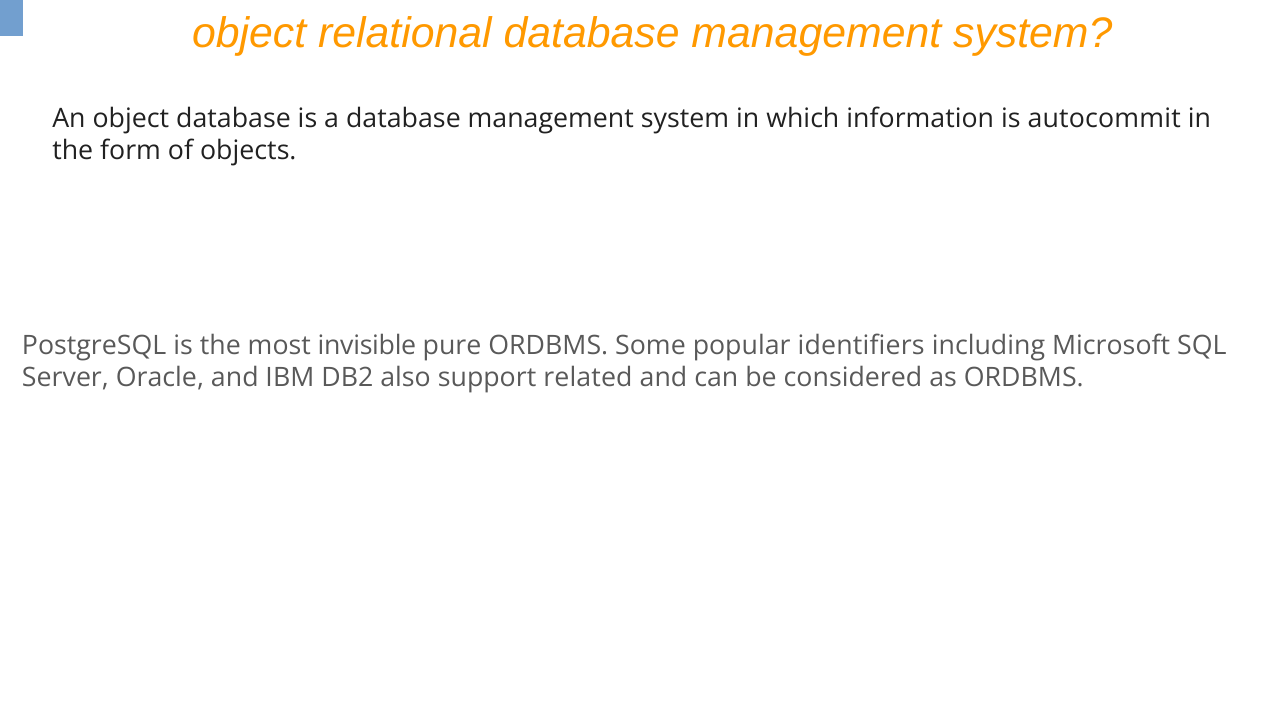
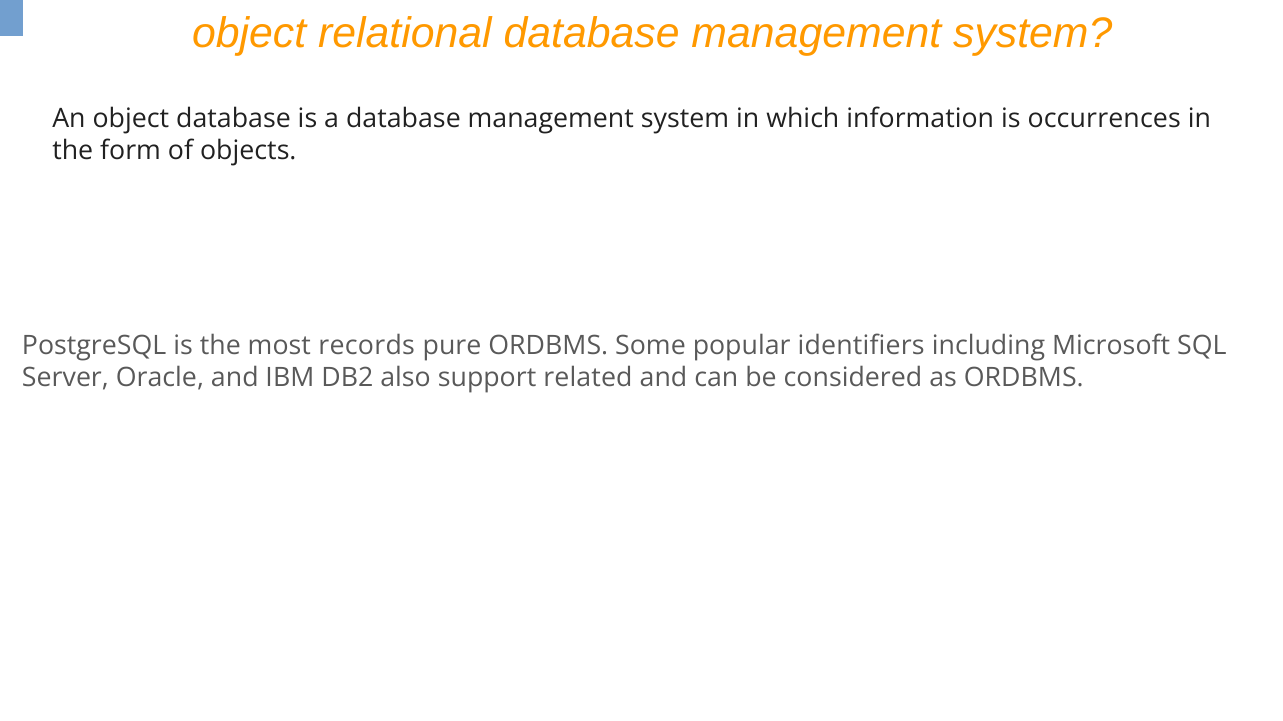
autocommit: autocommit -> occurrences (1104, 119)
invisible: invisible -> records (367, 346)
